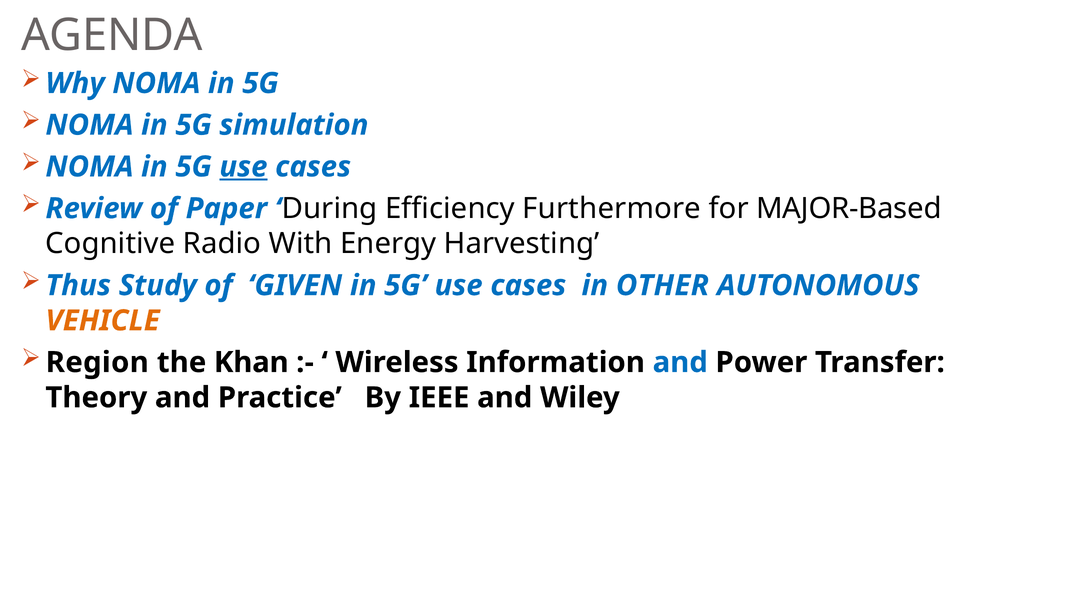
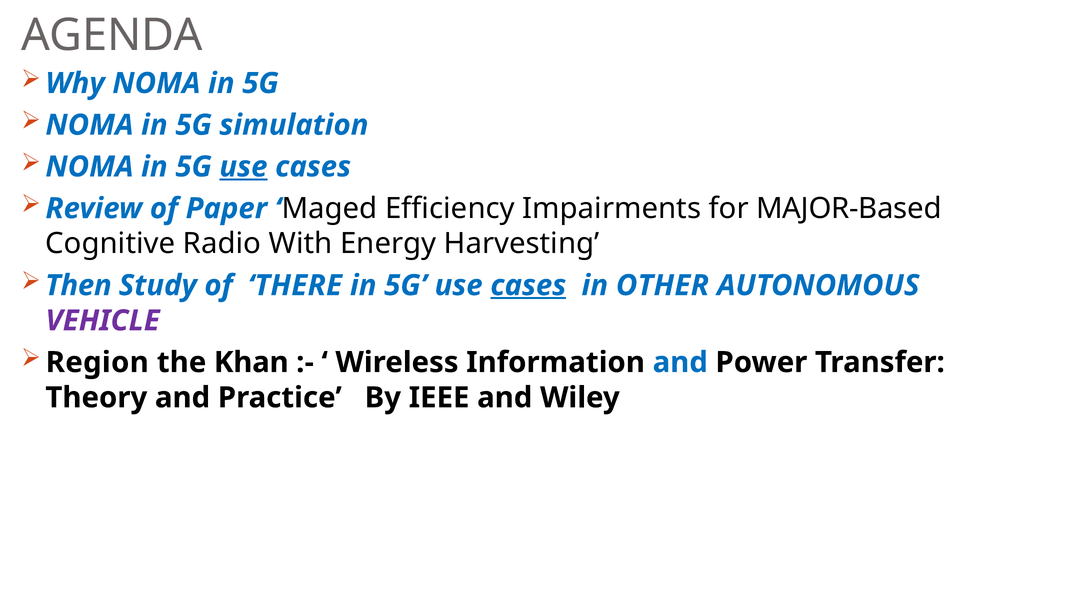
During: During -> Maged (330, 209)
Furthermore: Furthermore -> Impairments (612, 209)
Thus: Thus -> Then (78, 286)
GIVEN: GIVEN -> THERE (295, 286)
cases underline: none -> present (528, 286)
VEHICLE colour: orange -> purple (103, 321)
